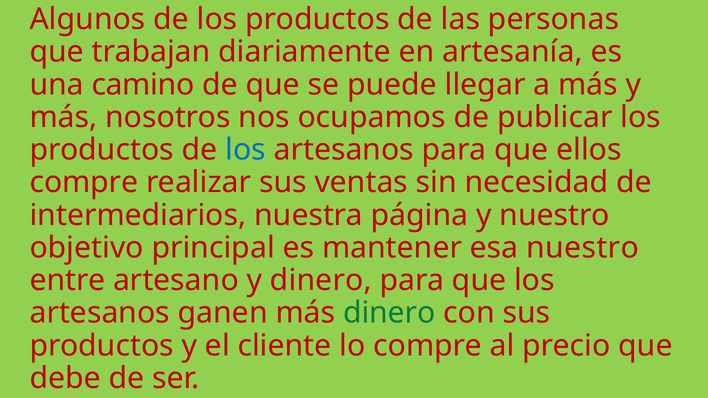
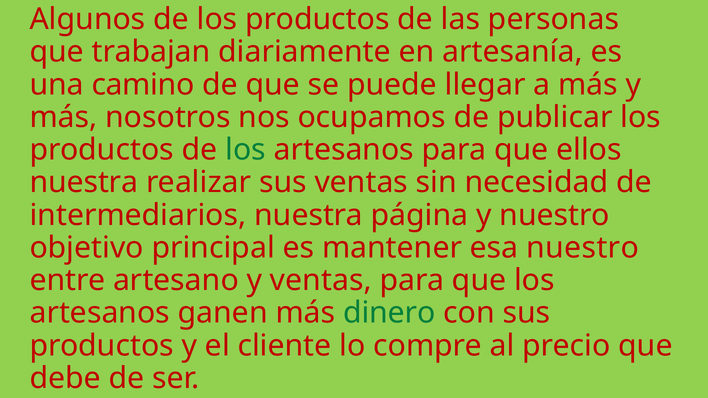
los colour: blue -> green (246, 150)
compre: compre -> nuestra (84, 183)
y dinero: dinero -> ventas (321, 281)
